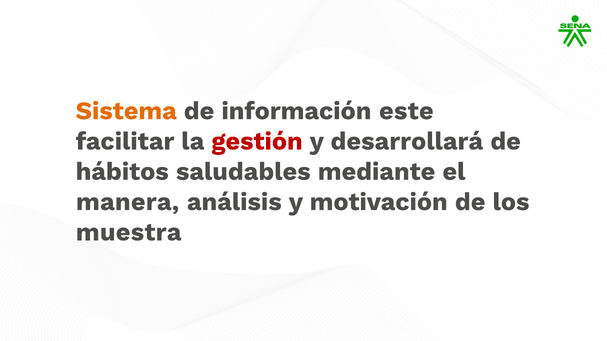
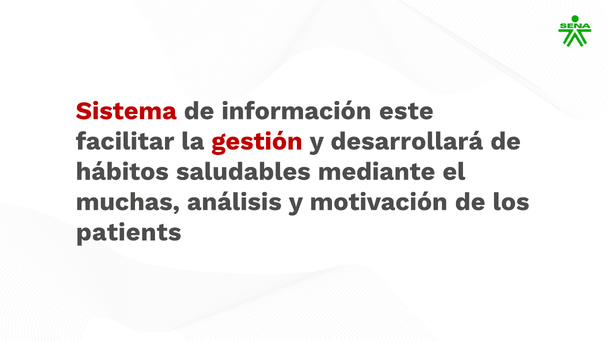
Sistema colour: orange -> red (126, 111)
manera: manera -> muchas (128, 202)
muestra: muestra -> patients (129, 232)
